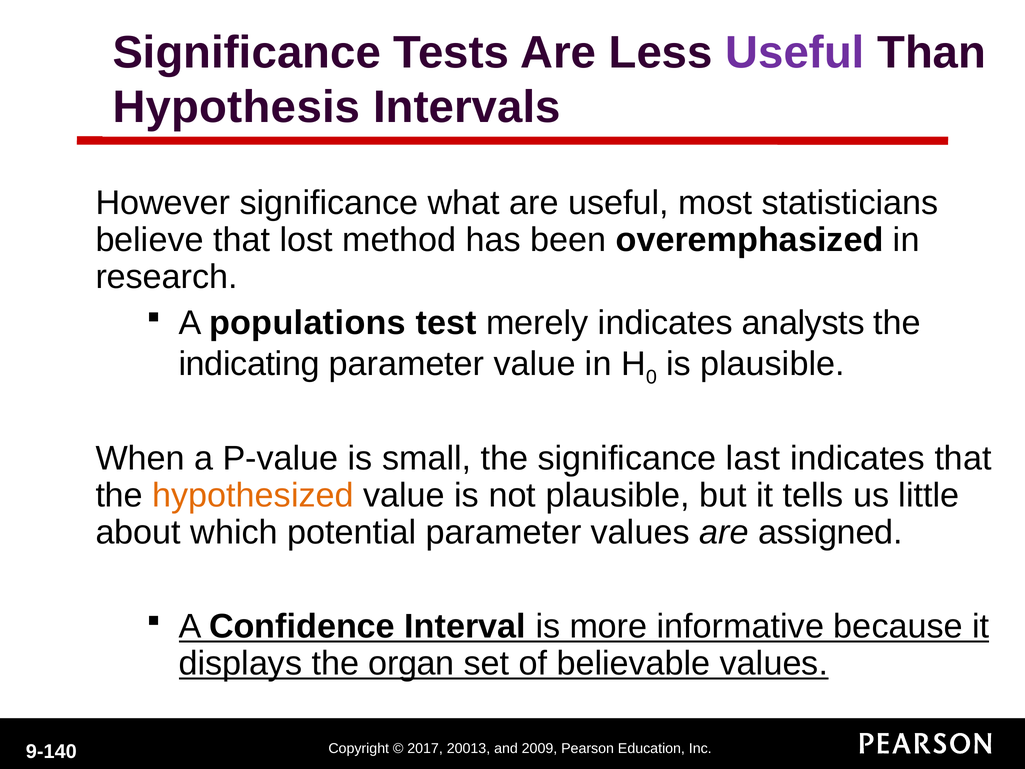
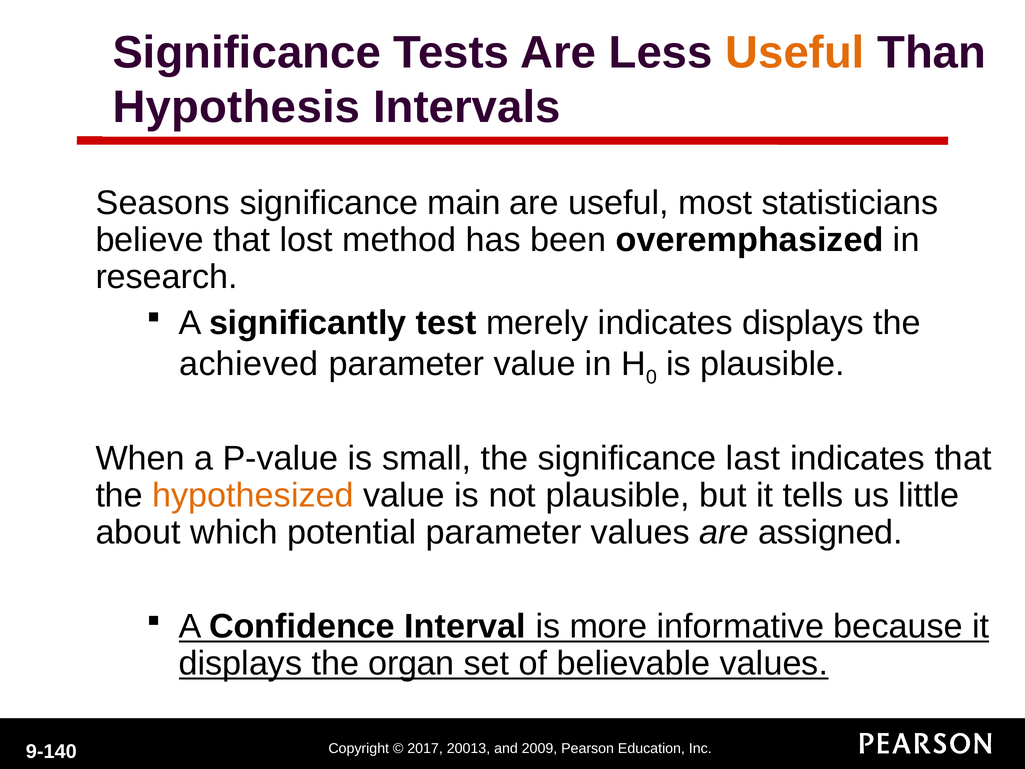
Useful colour: purple -> orange (795, 53)
However: However -> Seasons (163, 203)
what: what -> main (464, 203)
populations: populations -> significantly (308, 323)
indicates analysts: analysts -> displays (803, 323)
indicating: indicating -> achieved (249, 364)
